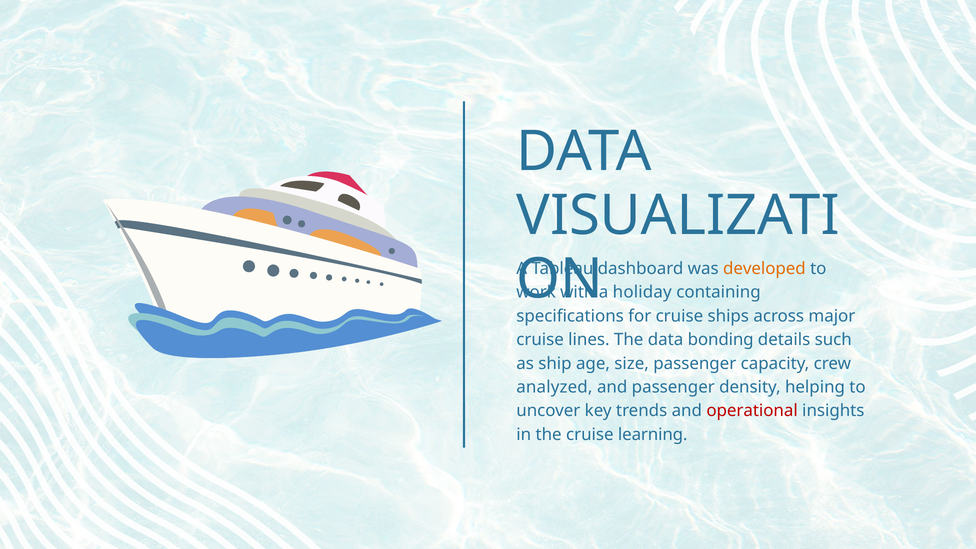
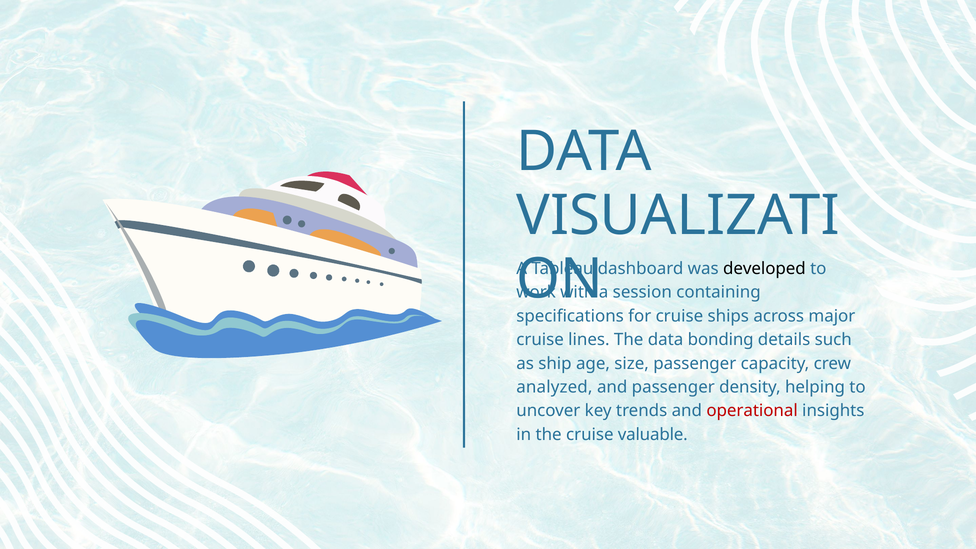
developed colour: orange -> black (764, 269)
holiday: holiday -> session (642, 292)
learning: learning -> valuable (653, 435)
